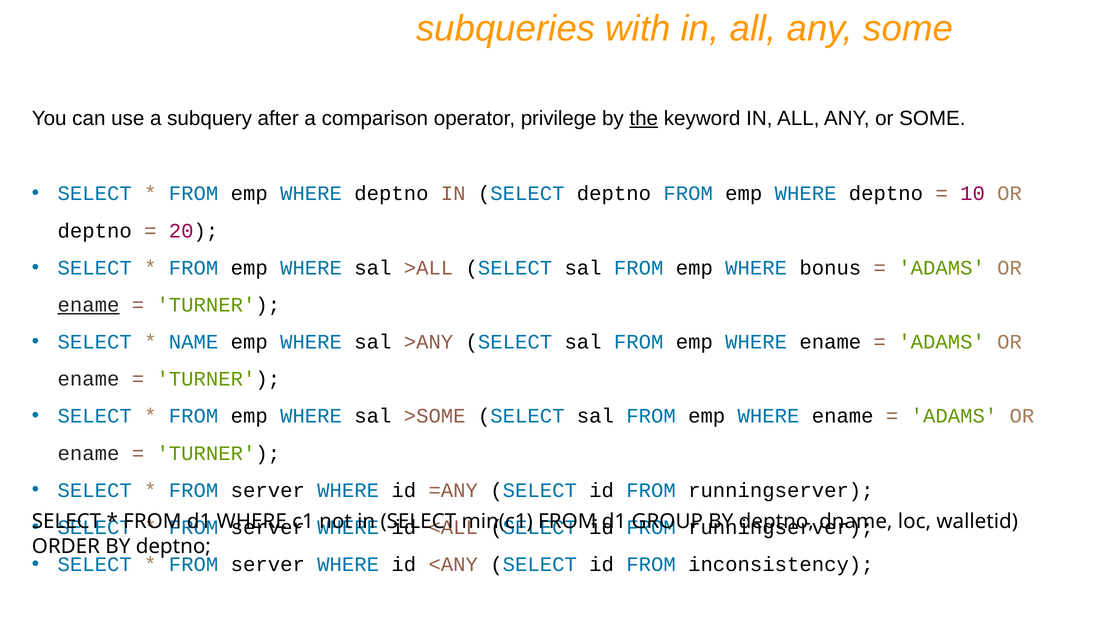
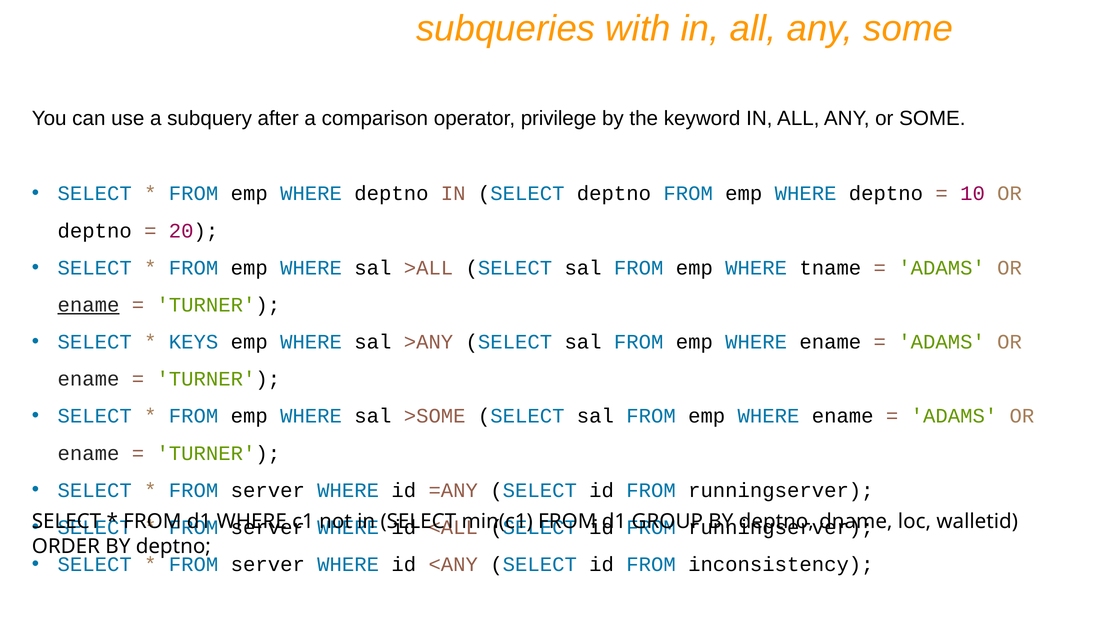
the underline: present -> none (644, 118)
bonus: bonus -> tname (830, 268)
NAME: NAME -> KEYS (194, 342)
